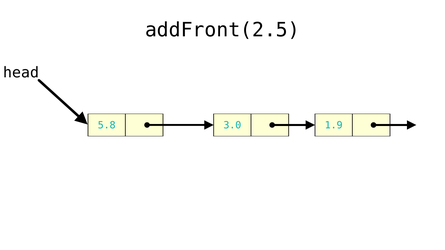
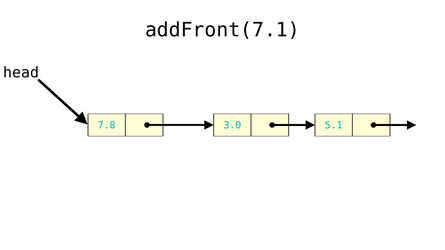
addFront(2.5: addFront(2.5 -> addFront(7.1 (222, 30)
5.8: 5.8 -> 7.8 (107, 125)
1.9: 1.9 -> 5.1 (334, 125)
